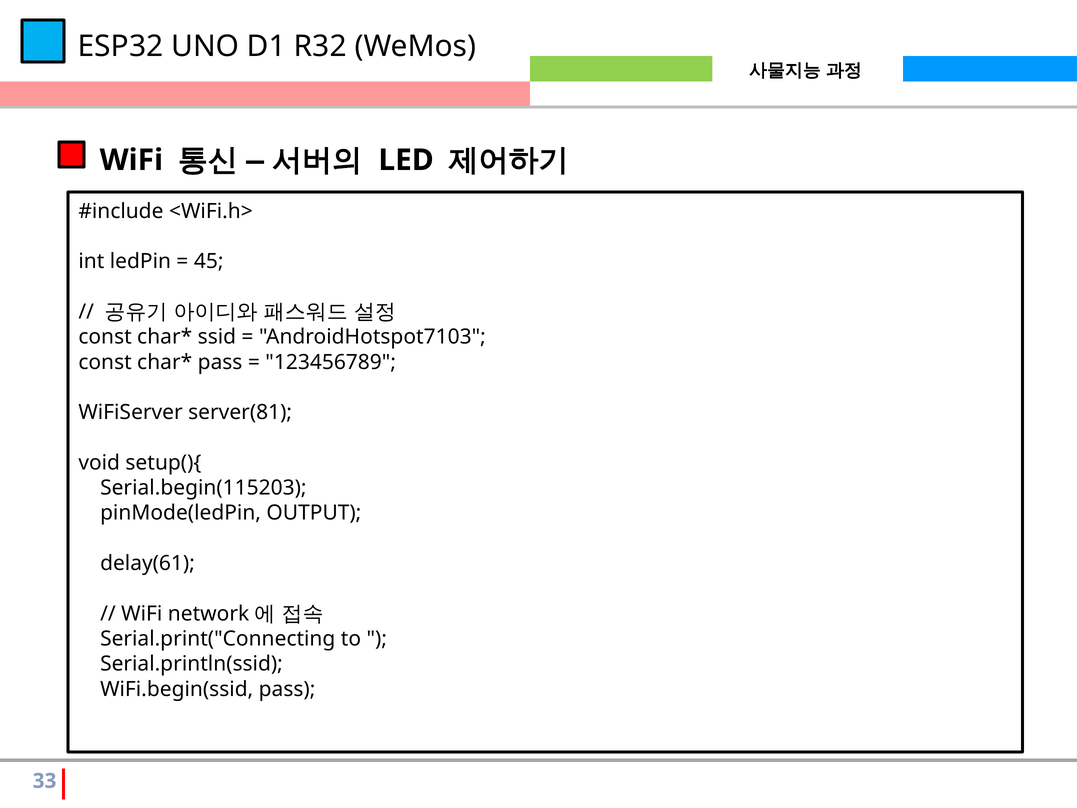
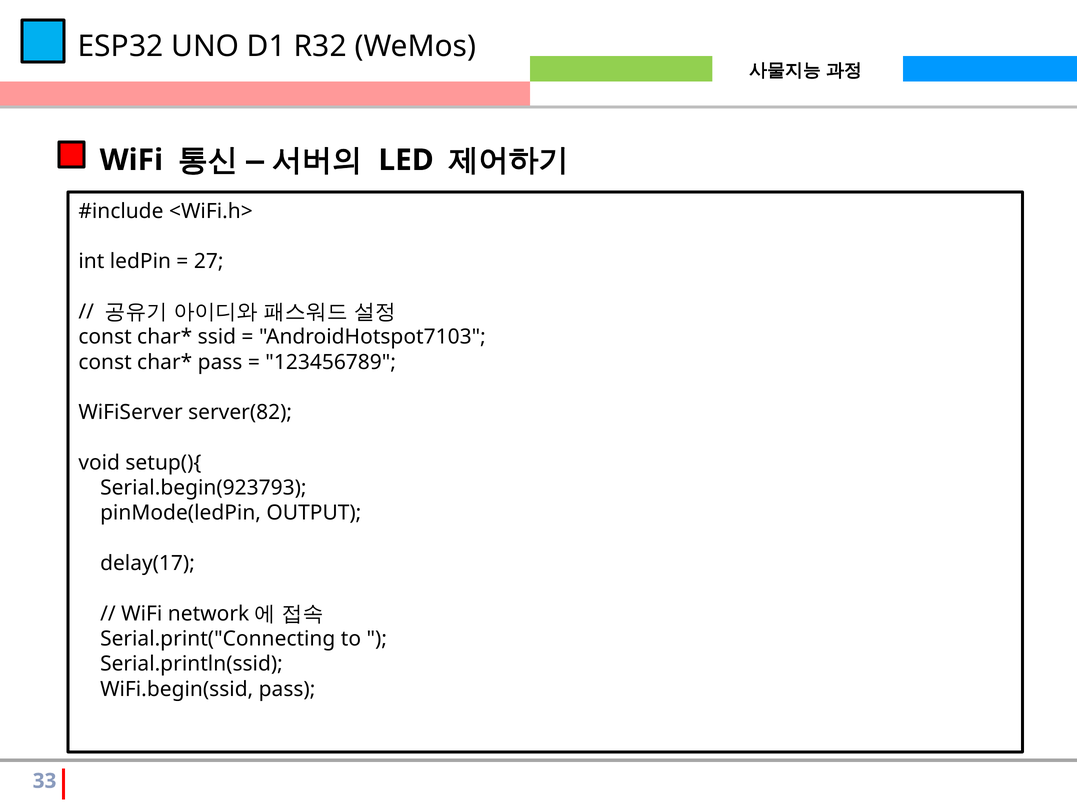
45: 45 -> 27 (209, 261)
server(81: server(81 -> server(82 (240, 412)
Serial.begin(115203: Serial.begin(115203 -> Serial.begin(923793 (203, 488)
delay(61: delay(61 -> delay(17 (148, 563)
